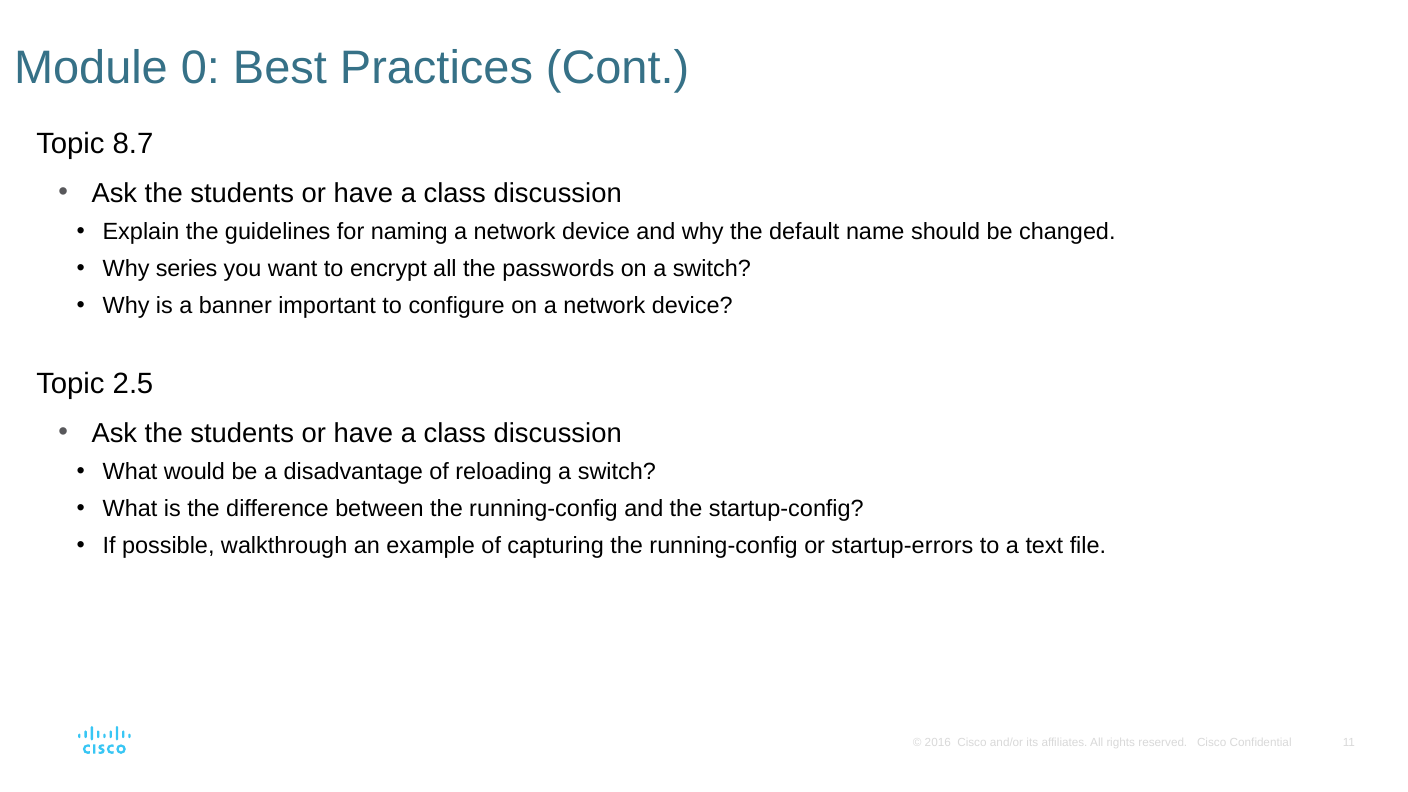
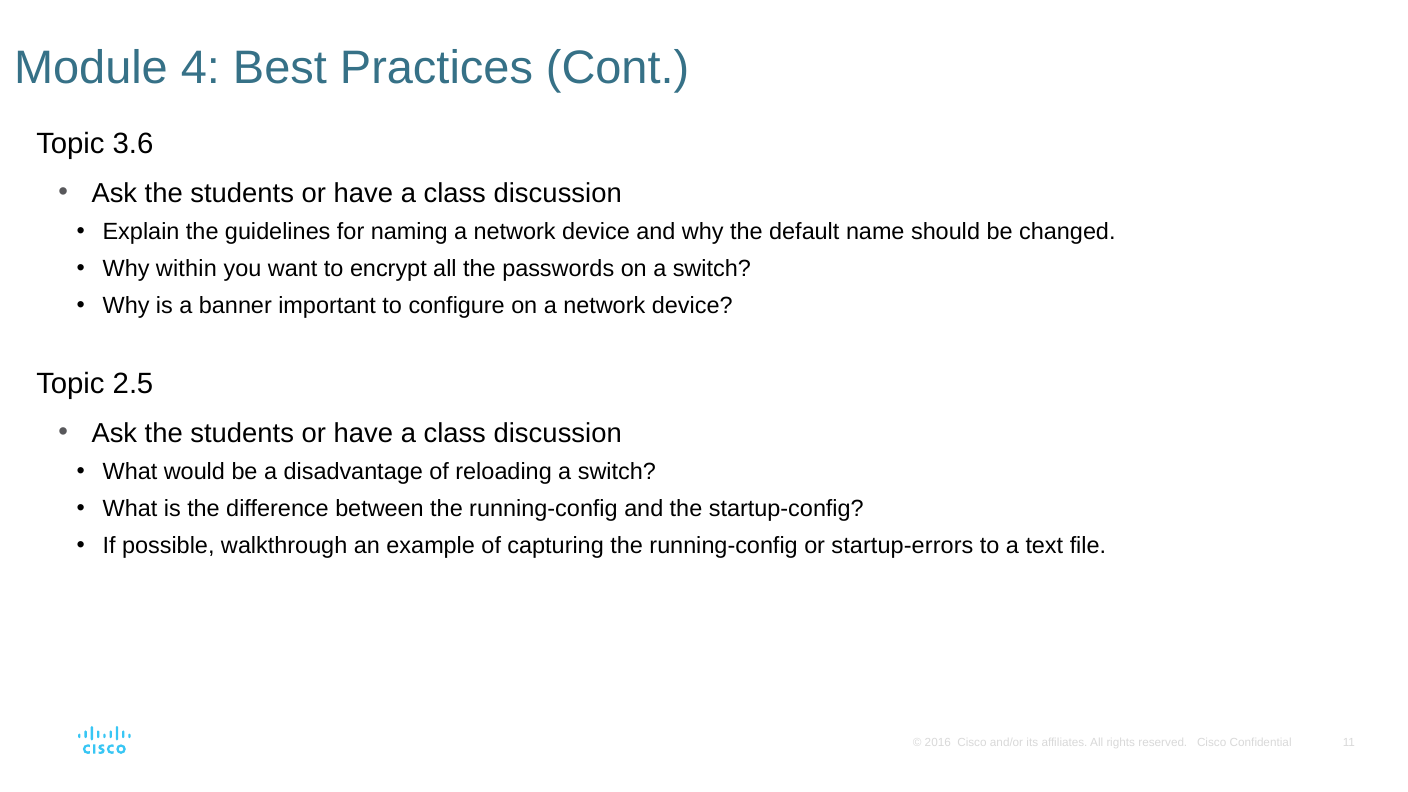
0: 0 -> 4 (200, 68)
8.7: 8.7 -> 3.6 (133, 144)
series: series -> within (186, 269)
